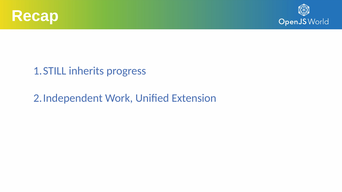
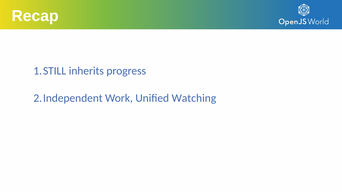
Extension: Extension -> Watching (194, 98)
